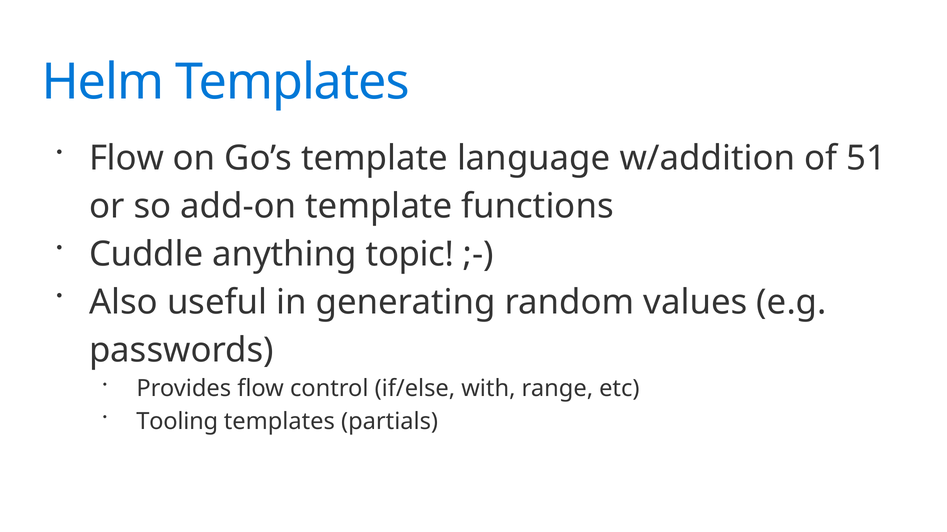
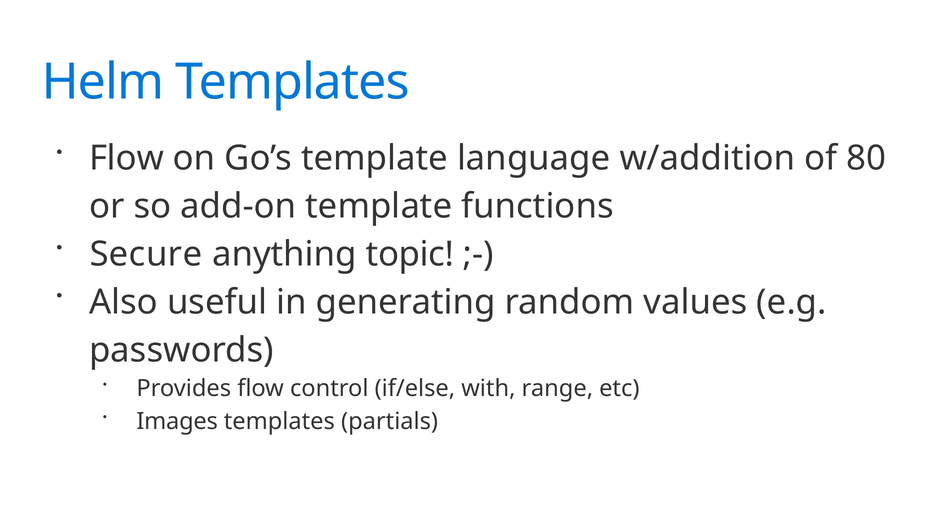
51: 51 -> 80 (866, 158)
Cuddle: Cuddle -> Secure (146, 254)
Tooling: Tooling -> Images (177, 422)
